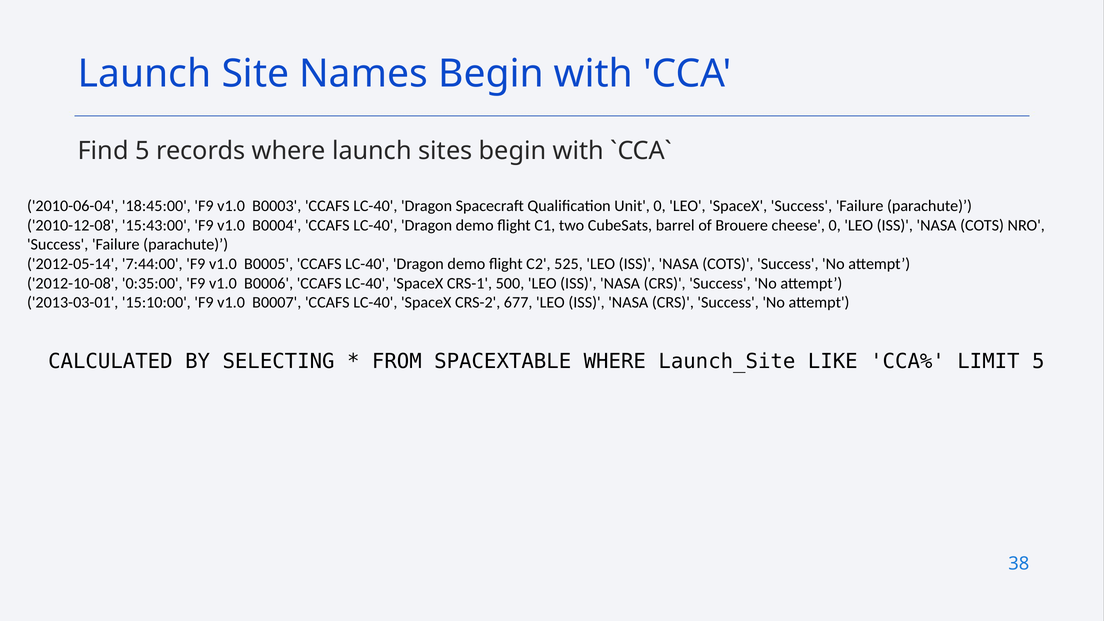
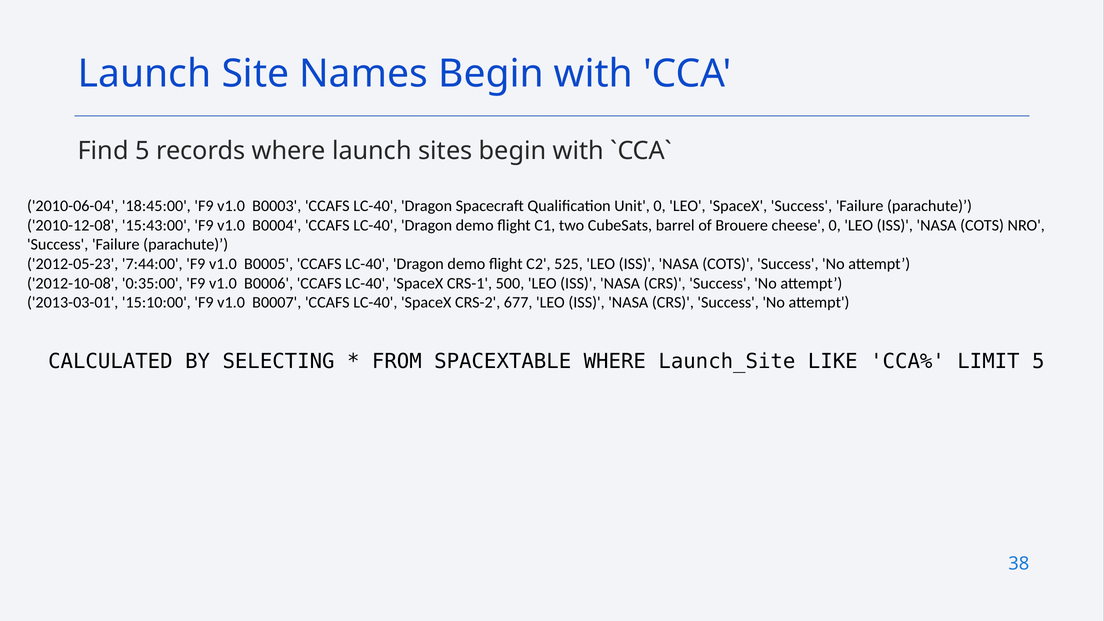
2012-05-14: 2012-05-14 -> 2012-05-23 (73, 264)
